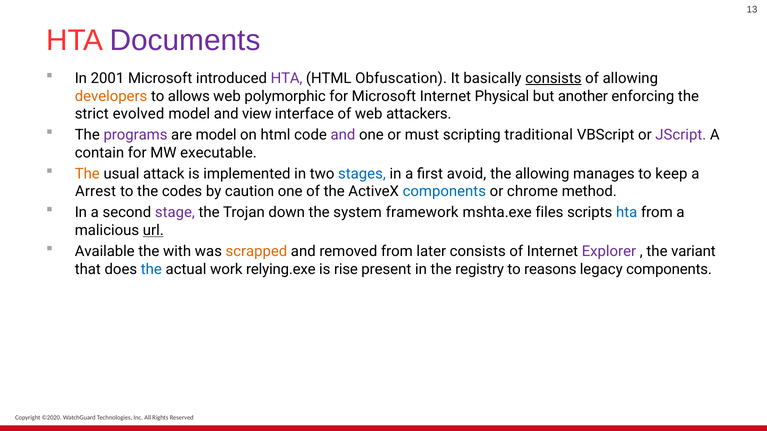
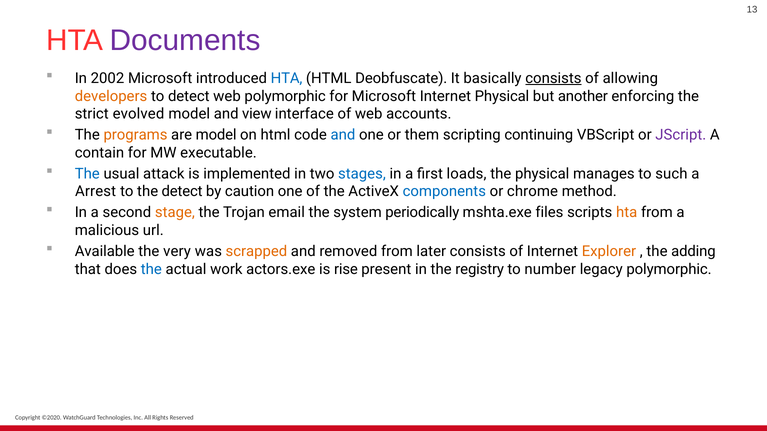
2001: 2001 -> 2002 (107, 78)
HTA colour: purple -> blue (287, 78)
Obfuscation: Obfuscation -> Deobfuscate (401, 78)
to allows: allows -> detect (189, 96)
attackers: attackers -> accounts (419, 114)
programs colour: purple -> orange (135, 135)
and colour: purple -> blue (343, 135)
must: must -> them (422, 135)
traditional: traditional -> continuing (539, 135)
The colour: orange -> blue (87, 174)
avoid: avoid -> loads (467, 174)
the allowing: allowing -> physical (542, 174)
keep: keep -> such (671, 174)
the codes: codes -> detect (182, 192)
stage colour: purple -> orange (175, 213)
down: down -> email (287, 213)
framework: framework -> periodically (422, 213)
hta colour: blue -> orange (627, 213)
url underline: present -> none (153, 231)
with: with -> very (177, 251)
Explorer colour: purple -> orange (609, 251)
variant: variant -> adding (693, 251)
relying.exe: relying.exe -> actors.exe (281, 269)
reasons: reasons -> number (550, 269)
legacy components: components -> polymorphic (669, 269)
